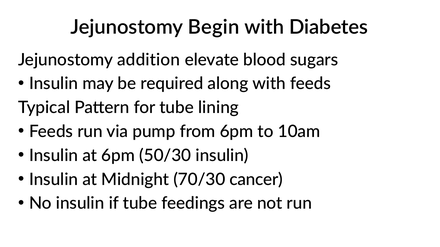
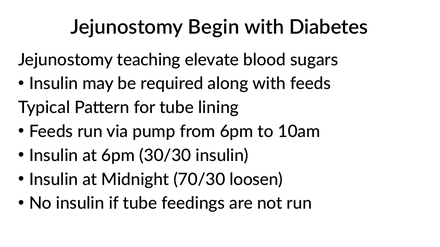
addition: addition -> teaching (149, 60)
50/30: 50/30 -> 30/30 (165, 156)
cancer: cancer -> loosen (256, 180)
